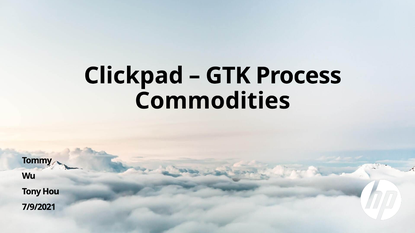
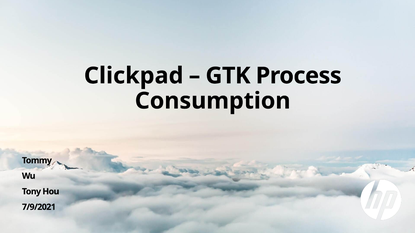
Commodities: Commodities -> Consumption (213, 101)
